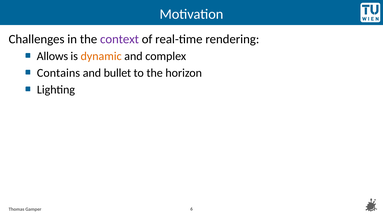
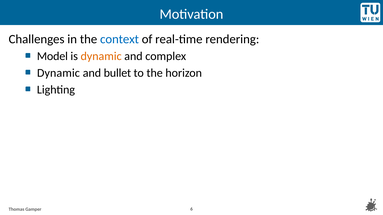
context colour: purple -> blue (120, 39)
Allows: Allows -> Model (52, 56)
Contains: Contains -> Dynamic (58, 73)
